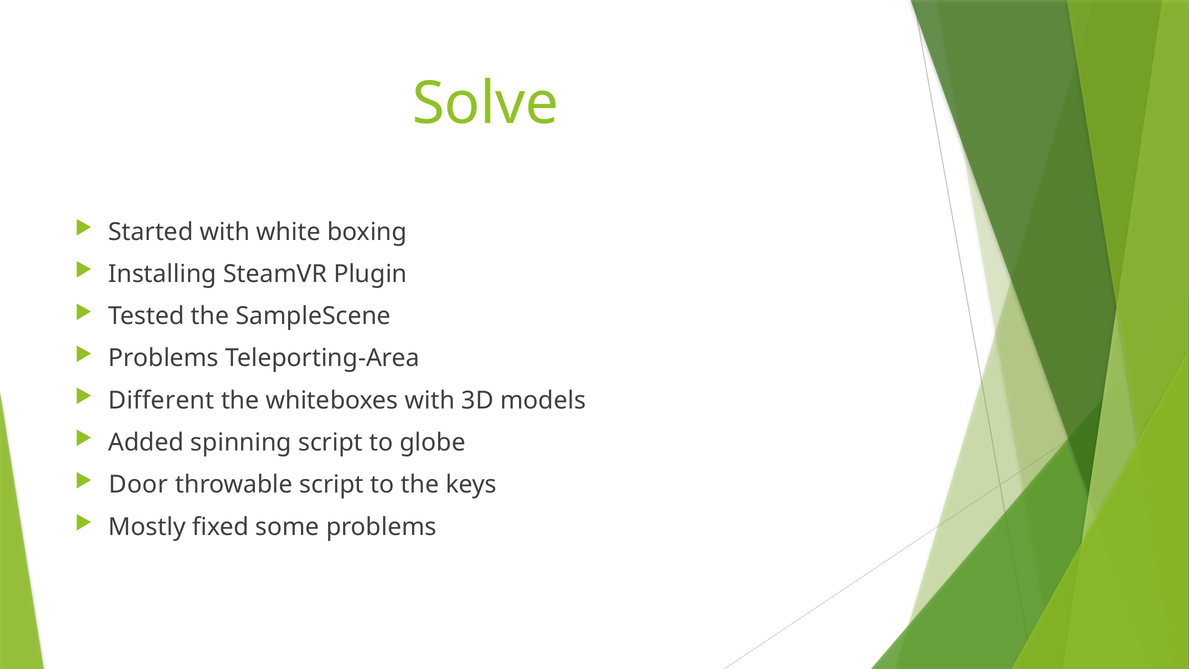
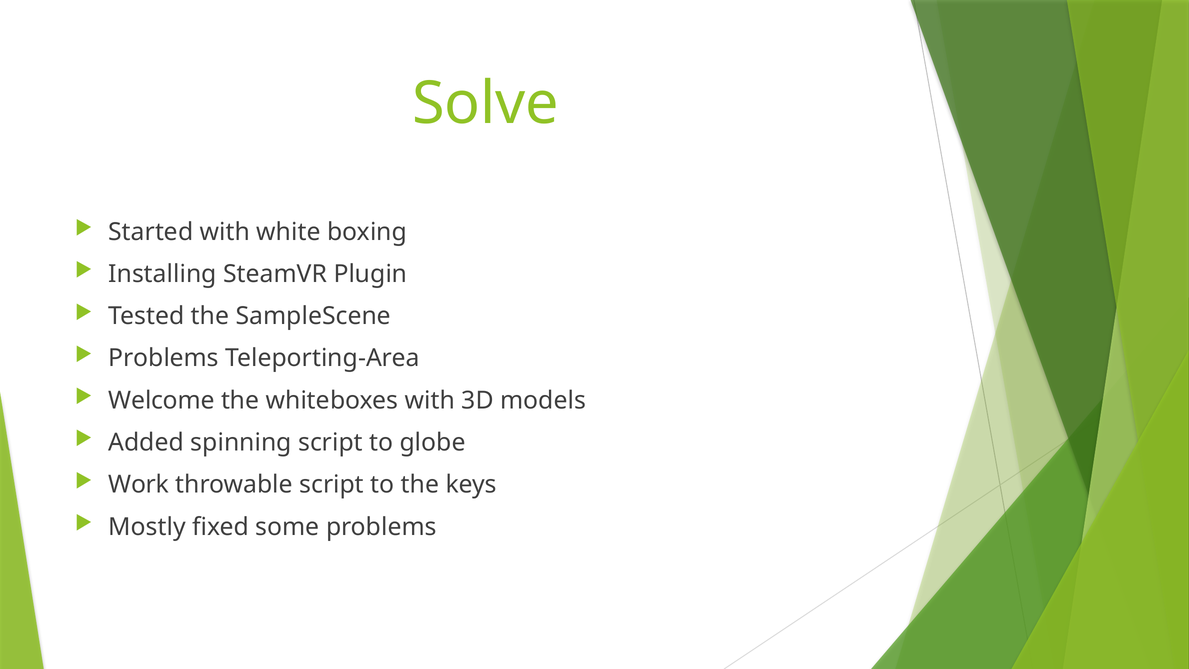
Different: Different -> Welcome (162, 400)
Door: Door -> Work (139, 485)
